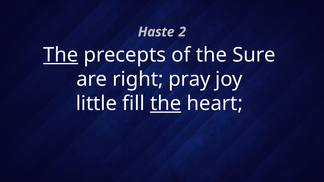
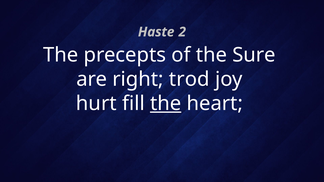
The underline: present -> none (61, 55)
pray: pray -> trod (189, 79)
little: little -> hurt (96, 104)
